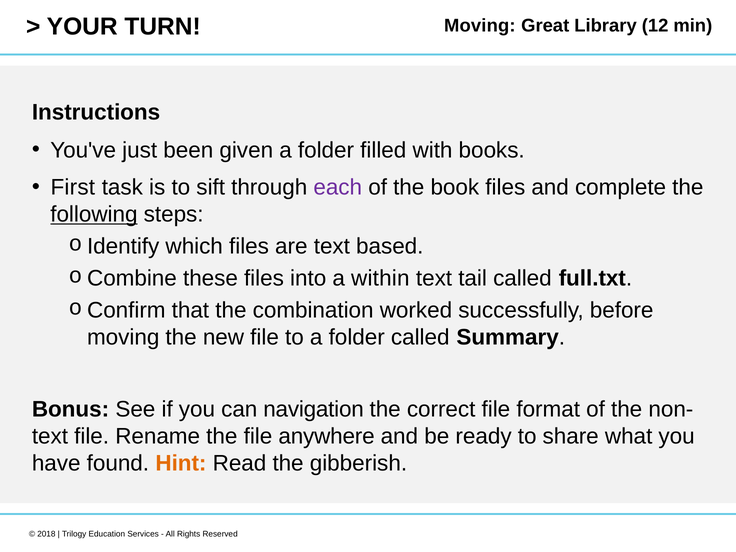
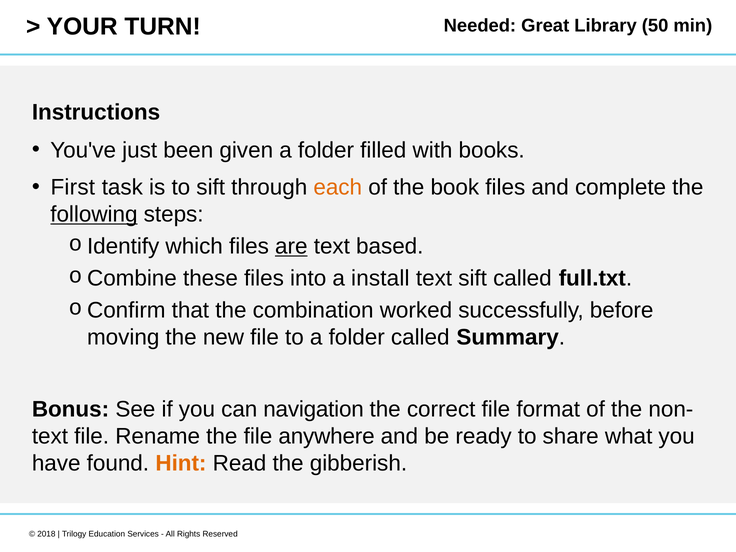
Moving: Moving -> Needed (480, 26)
12: 12 -> 50 (655, 26)
each colour: purple -> orange (338, 187)
are underline: none -> present (291, 246)
within: within -> install (380, 278)
text tail: tail -> sift (473, 278)
